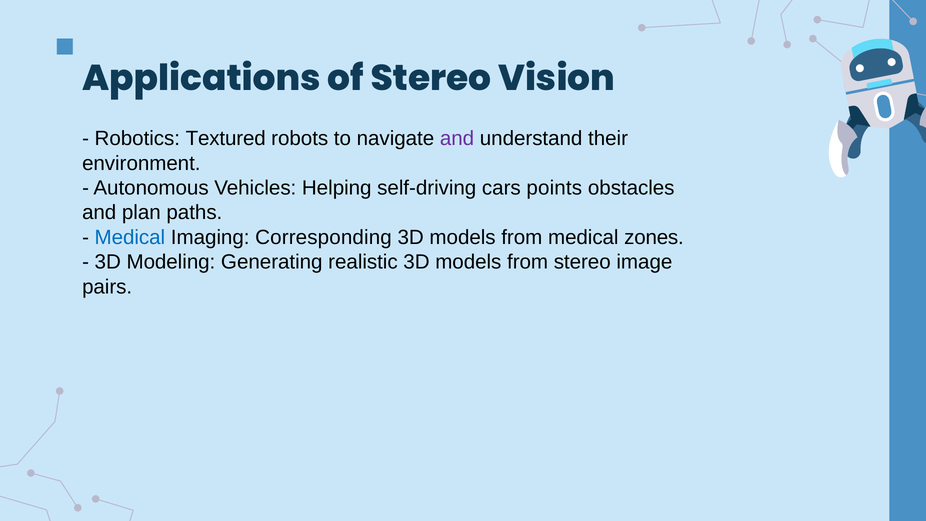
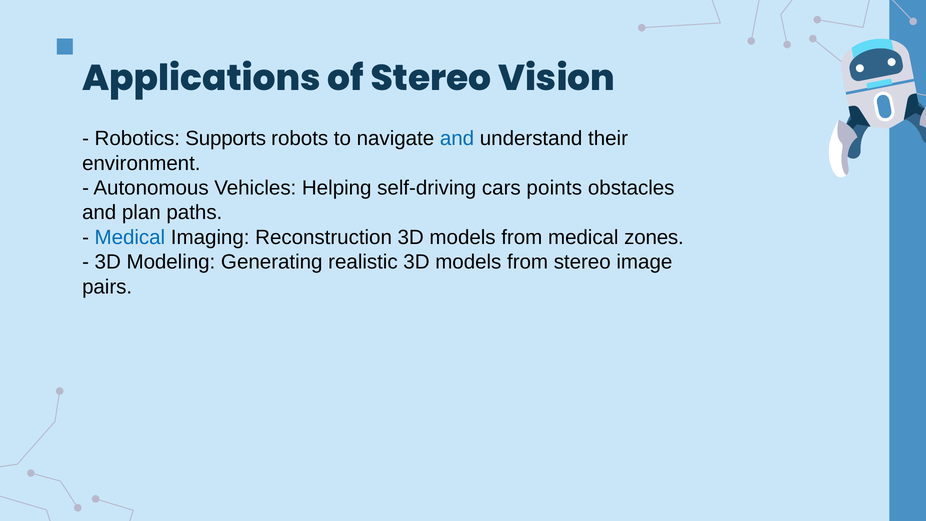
Textured: Textured -> Supports (226, 139)
and colour: purple -> blue (457, 139)
Corresponding: Corresponding -> Reconstruction (324, 237)
